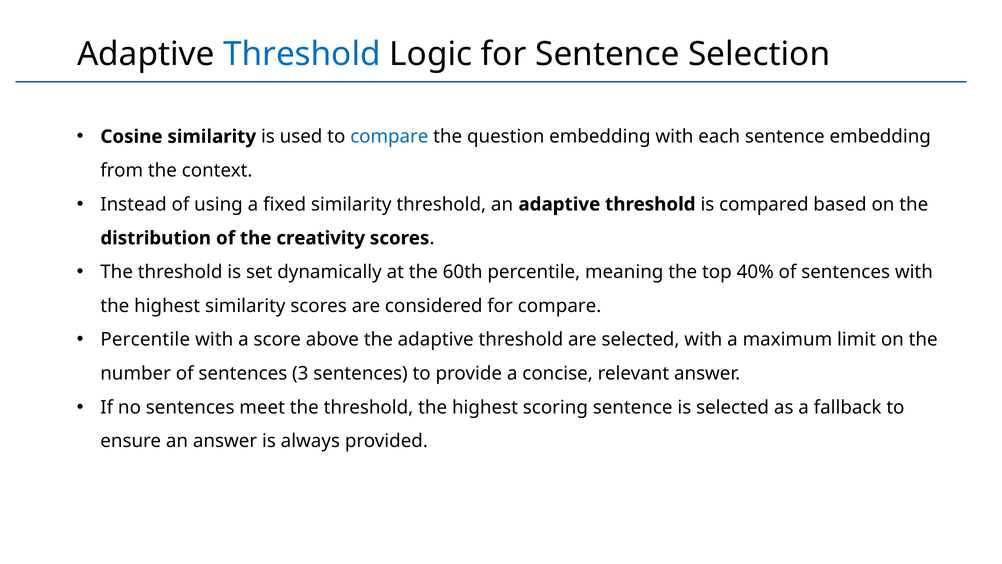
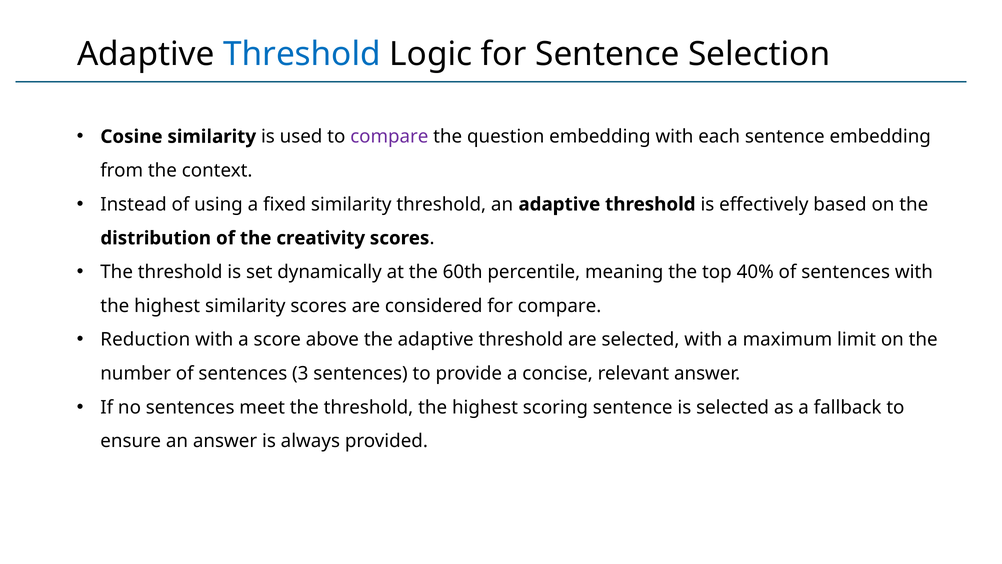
compare colour: blue -> purple (389, 137)
compared: compared -> effectively (764, 204)
Percentile: Percentile -> Reduction (145, 339)
